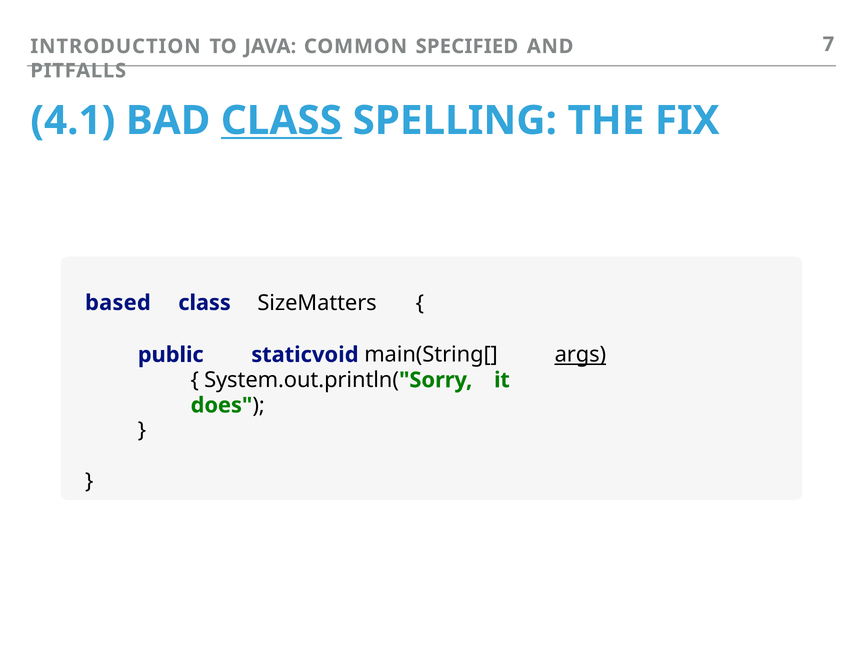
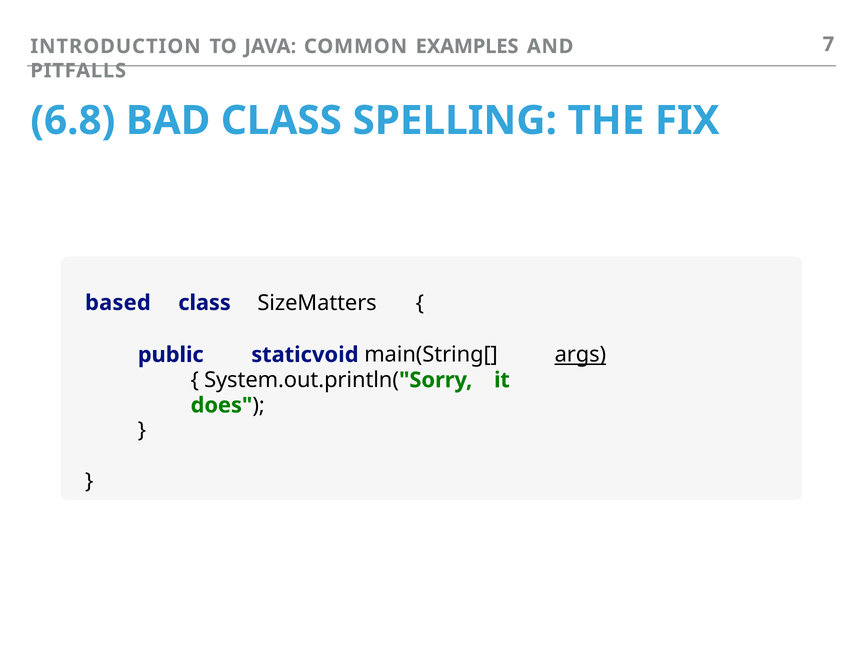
SPECIFIED: SPECIFIED -> EXAMPLES (467, 46)
4.1: 4.1 -> 6.8 (73, 121)
CLASS underline: present -> none (281, 121)
